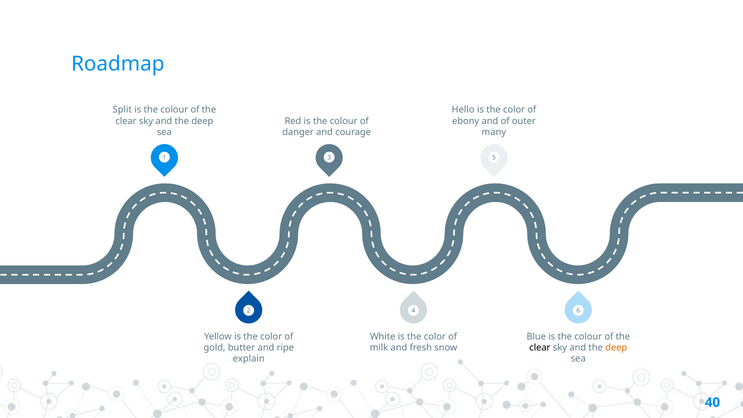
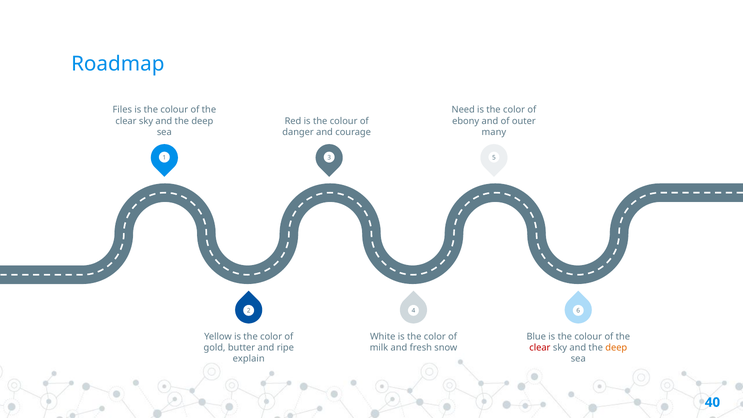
Split: Split -> Files (122, 110)
Hello: Hello -> Need (463, 110)
clear colour: black -> red (540, 348)
